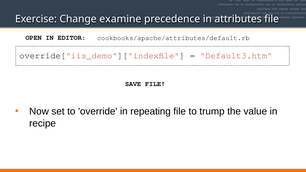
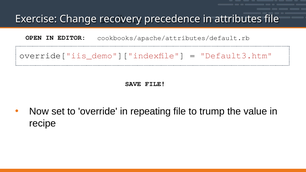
examine: examine -> recovery (120, 19)
